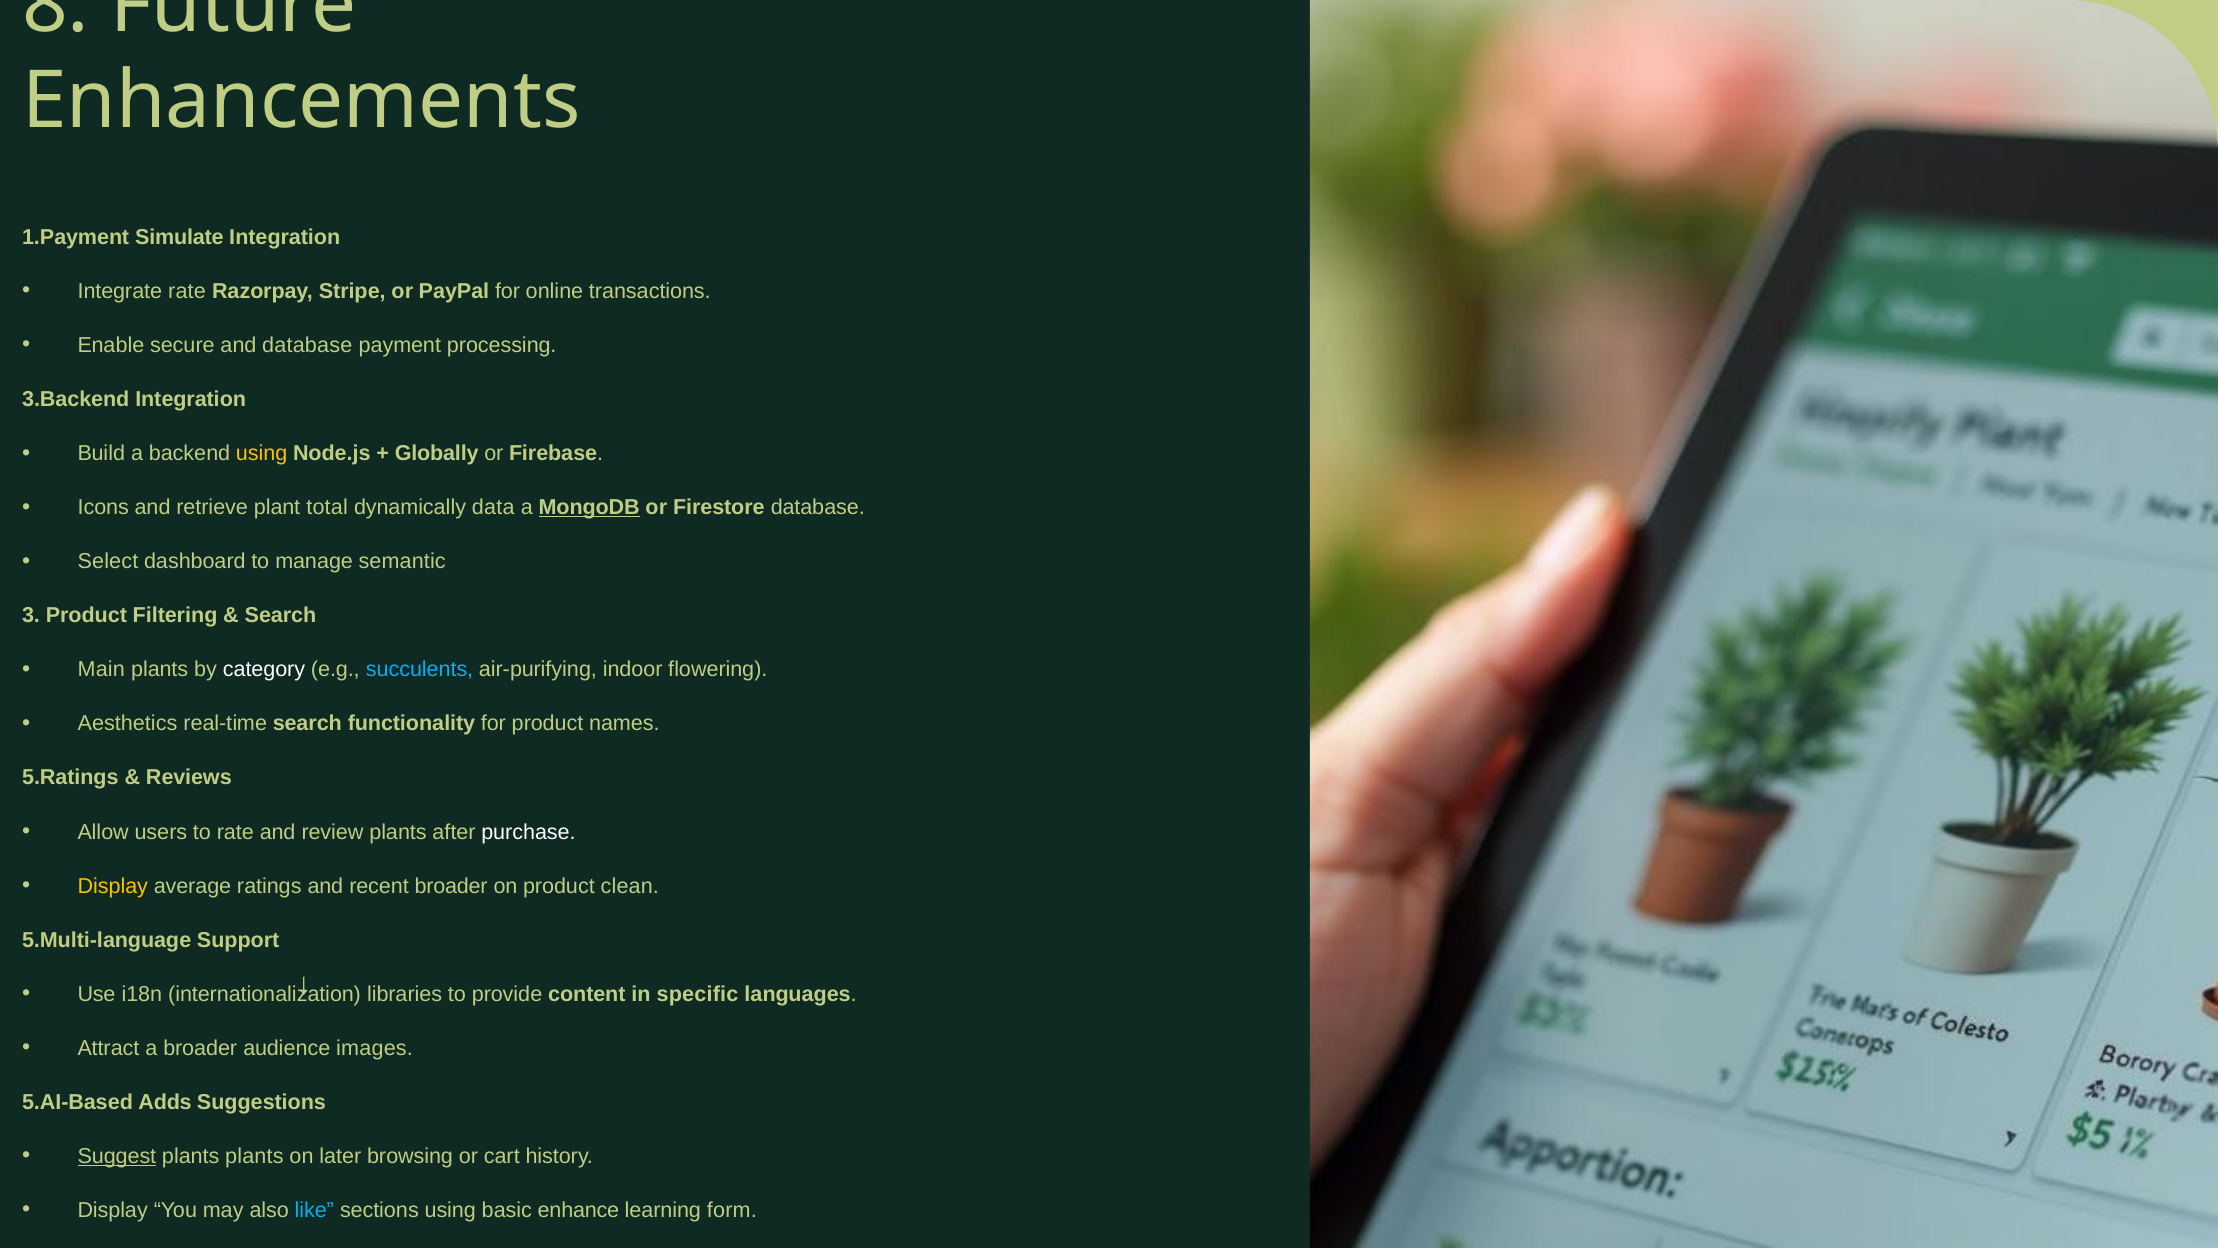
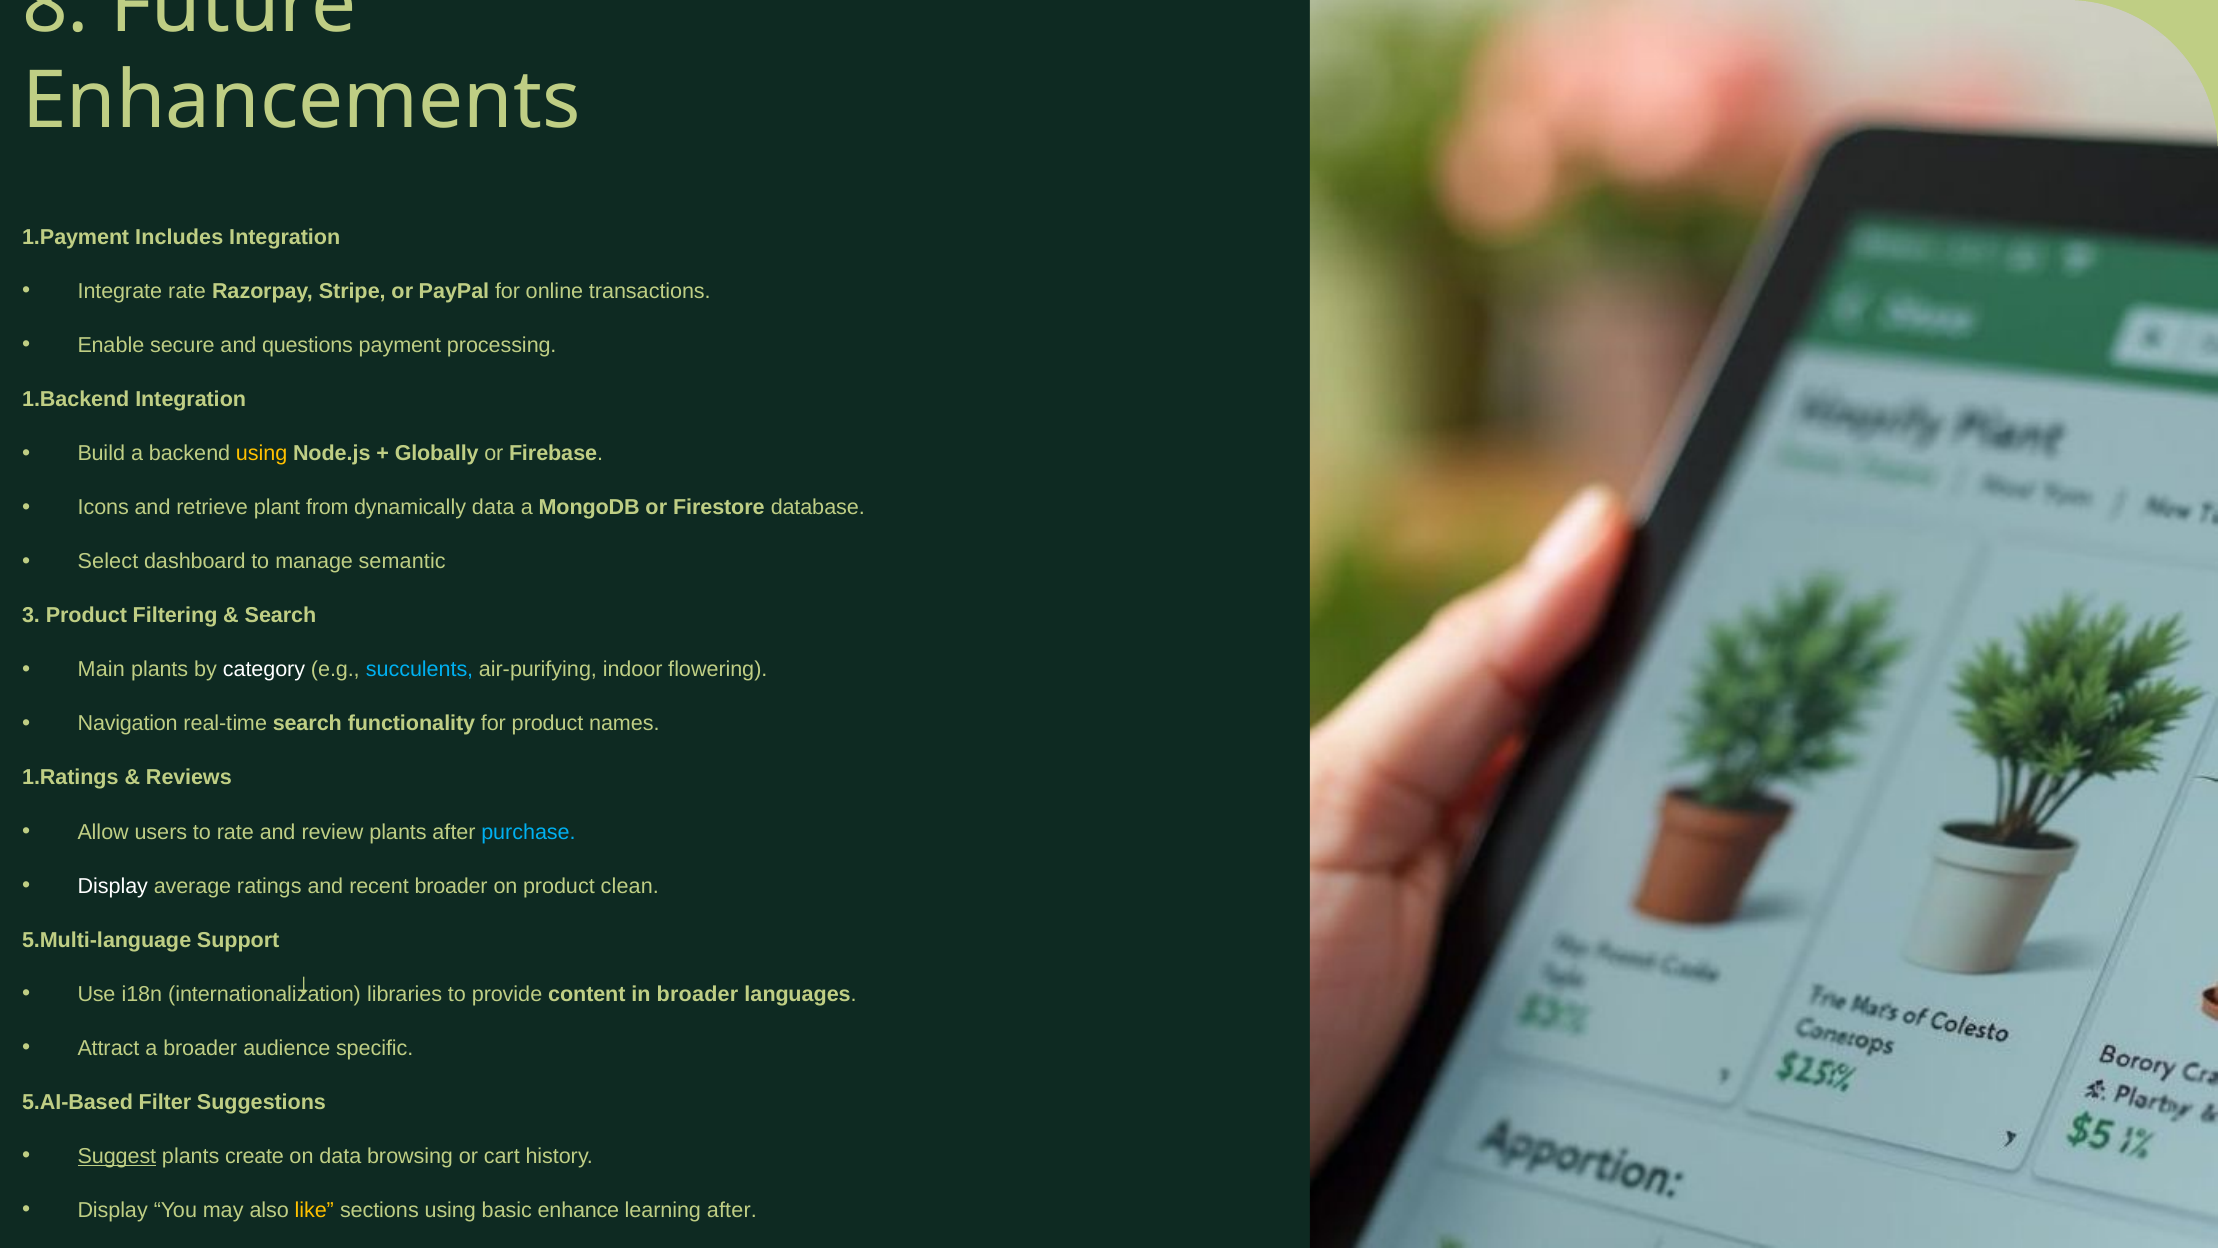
Simulate: Simulate -> Includes (179, 237)
and database: database -> questions (307, 345)
3.Backend: 3.Backend -> 1.Backend (76, 399)
total: total -> from (327, 507)
MongoDB underline: present -> none (589, 507)
Aesthetics: Aesthetics -> Navigation (128, 724)
5.Ratings: 5.Ratings -> 1.Ratings (70, 778)
purchase colour: white -> light blue (528, 832)
Display colour: yellow -> white (113, 886)
in specific: specific -> broader (697, 994)
images: images -> specific (375, 1048)
Adds: Adds -> Filter (165, 1102)
plants plants: plants -> create (255, 1156)
on later: later -> data (340, 1156)
like colour: light blue -> yellow (314, 1210)
learning form: form -> after (732, 1210)
